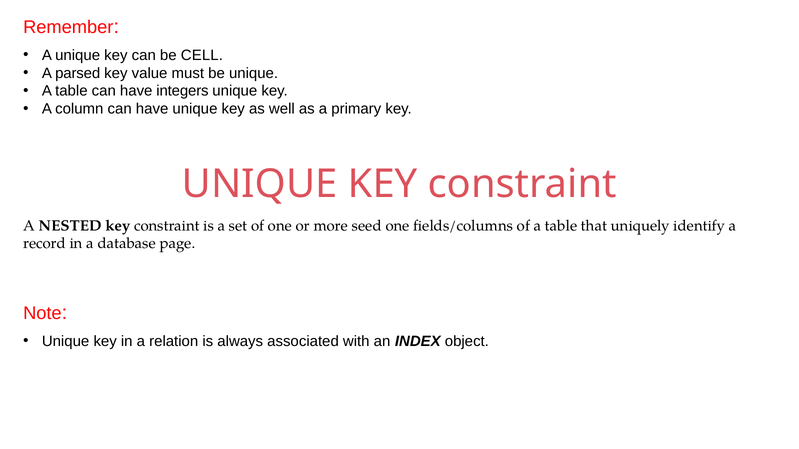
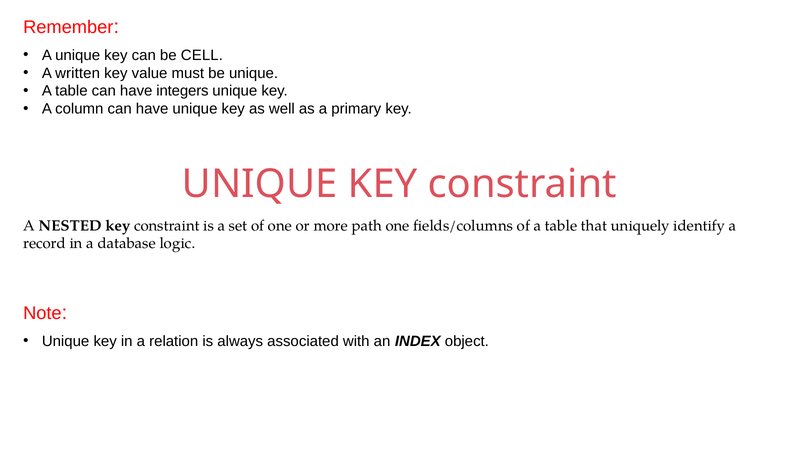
parsed: parsed -> written (78, 73)
seed: seed -> path (367, 226)
page: page -> logic (177, 244)
